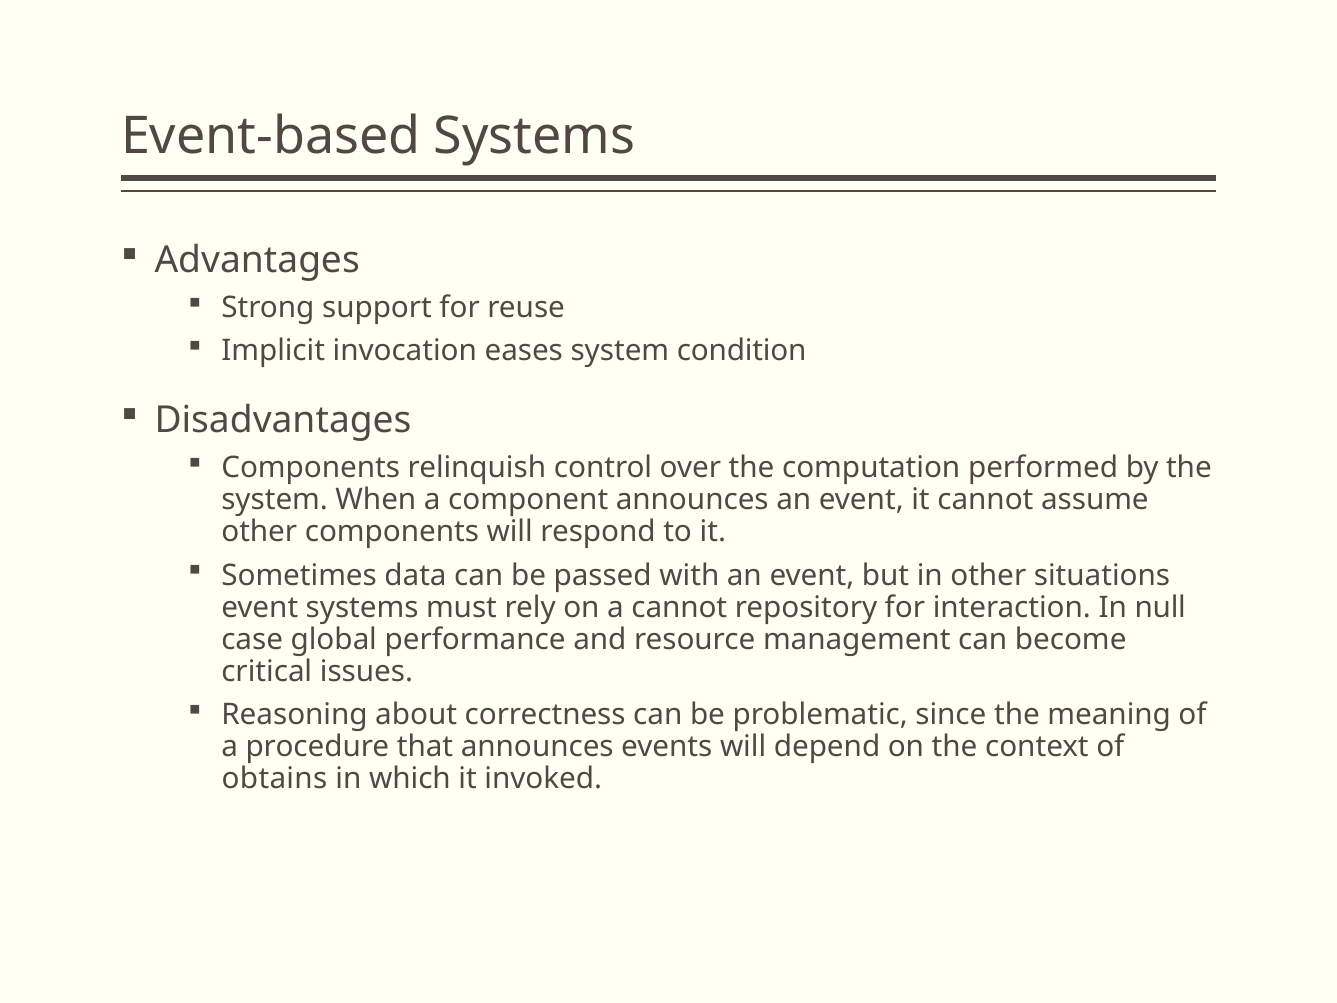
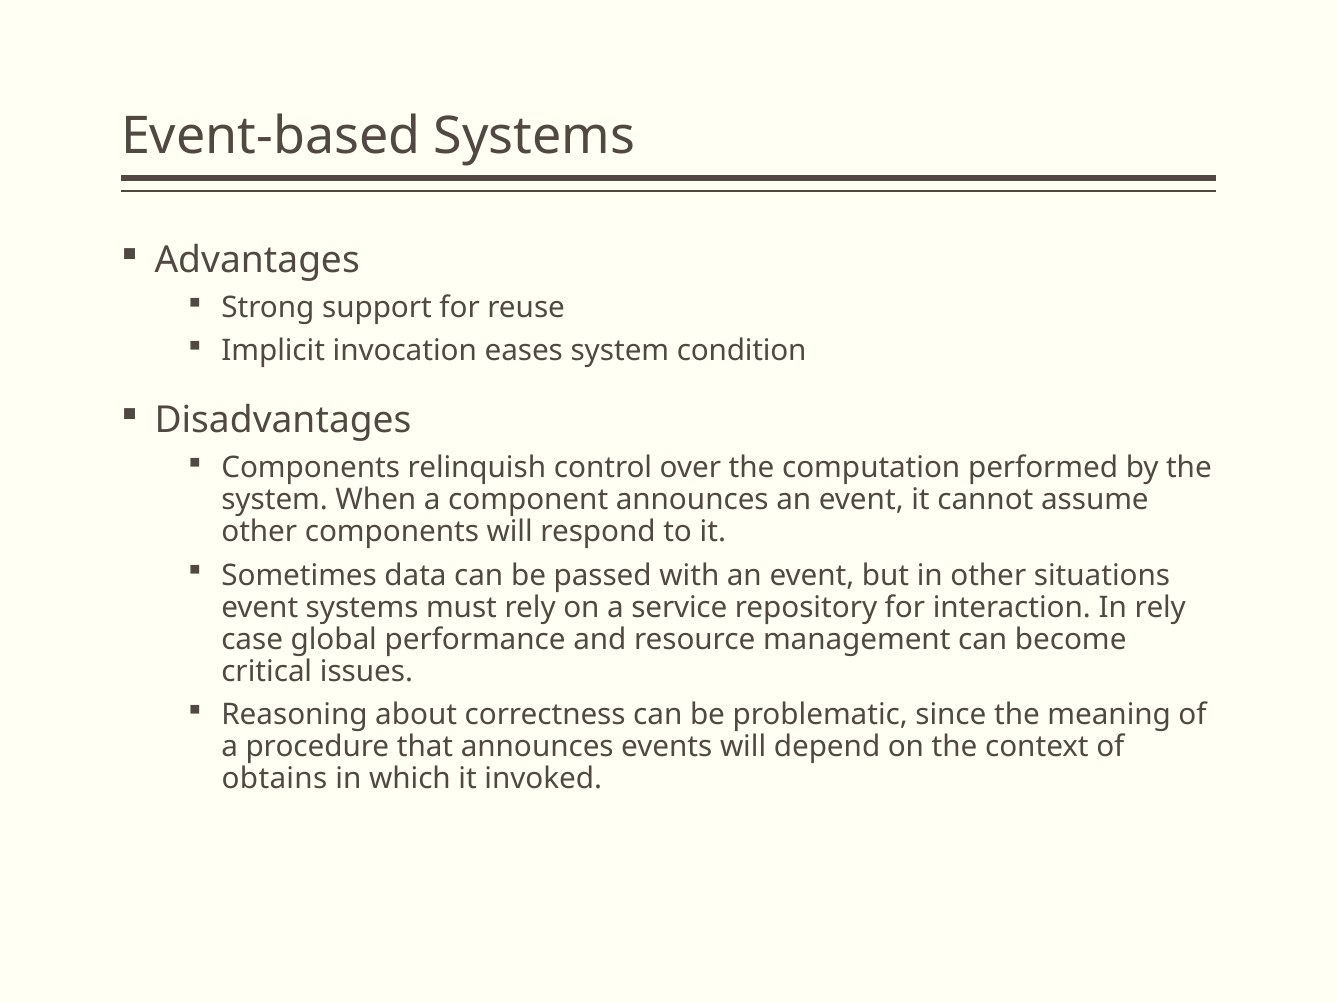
a cannot: cannot -> service (679, 607)
In null: null -> rely (1160, 607)
